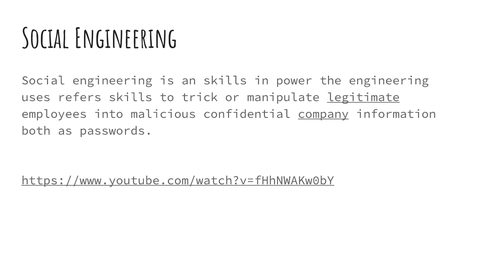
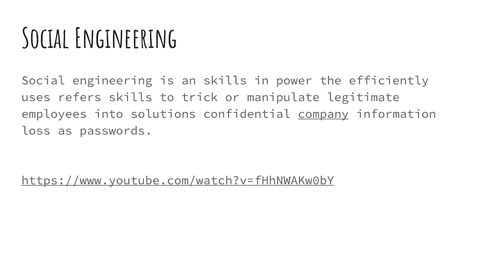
the engineering: engineering -> efficiently (389, 80)
legitimate underline: present -> none (363, 97)
malicious: malicious -> solutions (163, 114)
both: both -> loss (36, 131)
